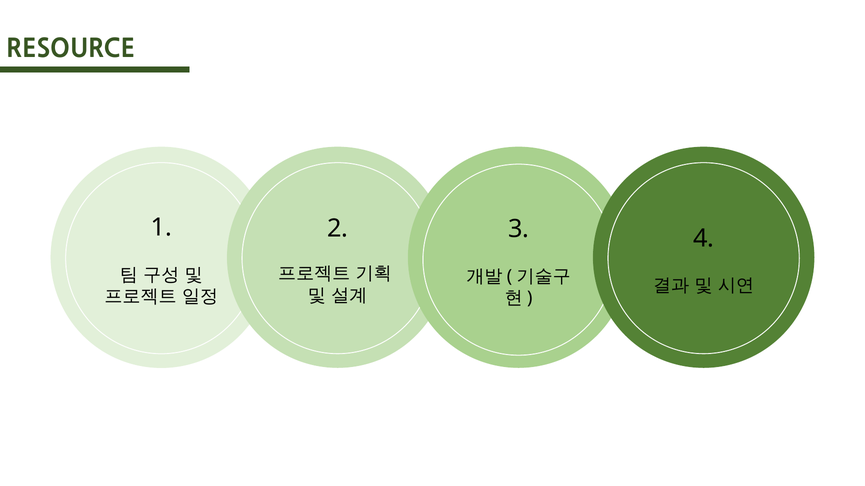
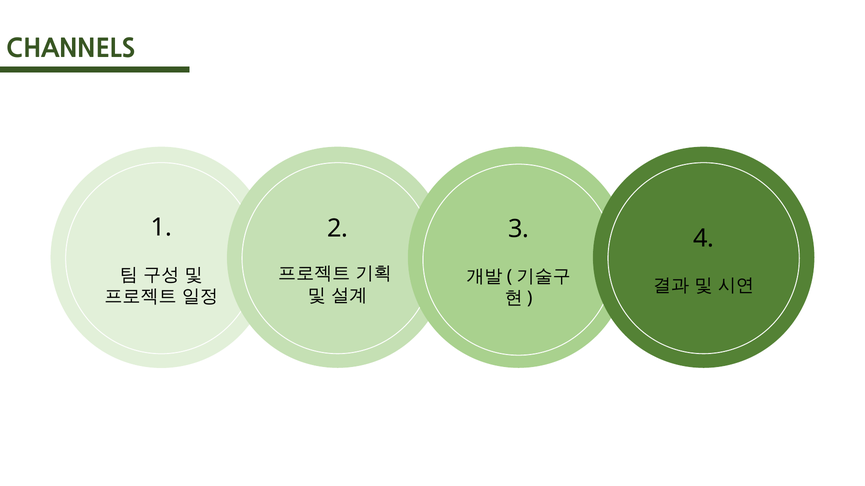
RESOURCE: RESOURCE -> CHANNELS (71, 49)
